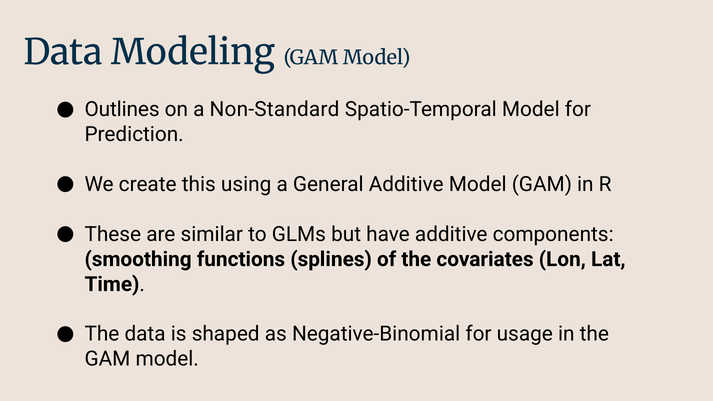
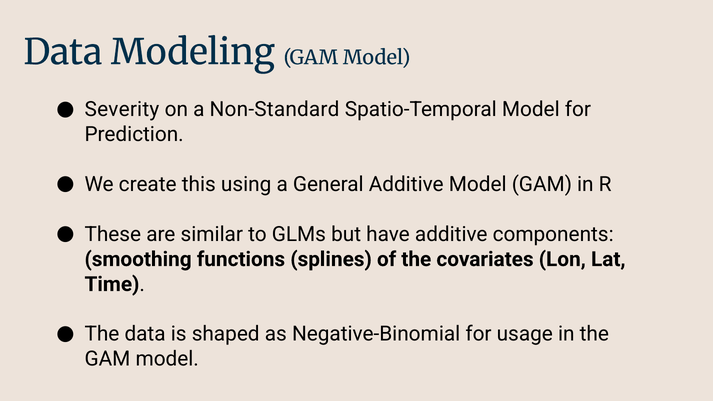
Outlines: Outlines -> Severity (122, 110)
